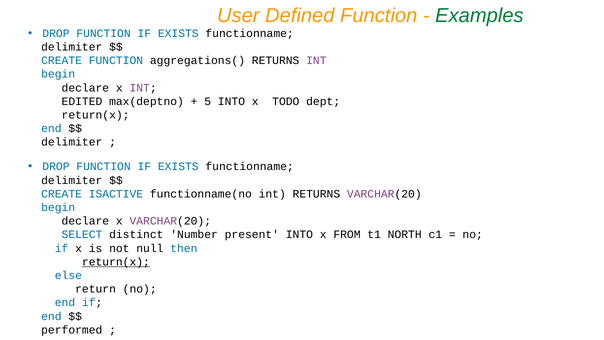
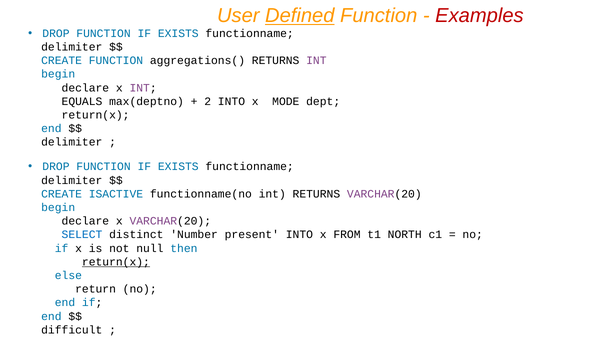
Defined underline: none -> present (300, 16)
Examples colour: green -> red (479, 16)
EDITED: EDITED -> EQUALS (82, 101)
5: 5 -> 2 (208, 101)
TODO: TODO -> MODE (286, 101)
performed: performed -> difficult (72, 330)
